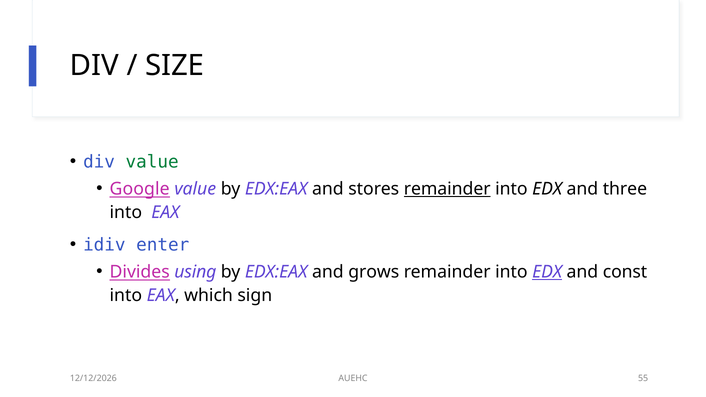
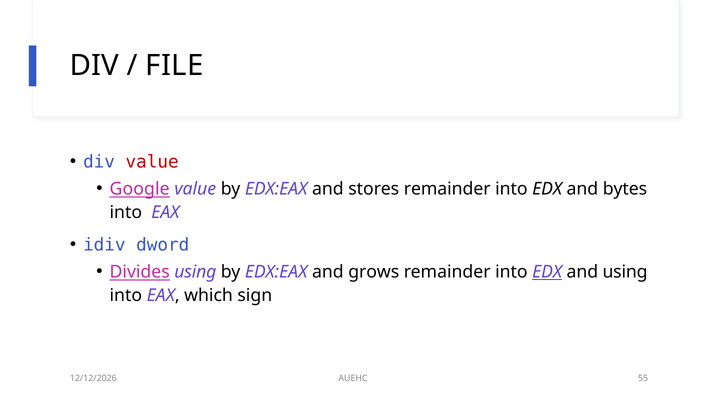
SIZE: SIZE -> FILE (174, 66)
value colour: green -> red (152, 162)
remainder underline: present -> none (447, 189)
three: three -> bytes (625, 189)
enter: enter -> dword (163, 245)
and const: const -> using (625, 272)
